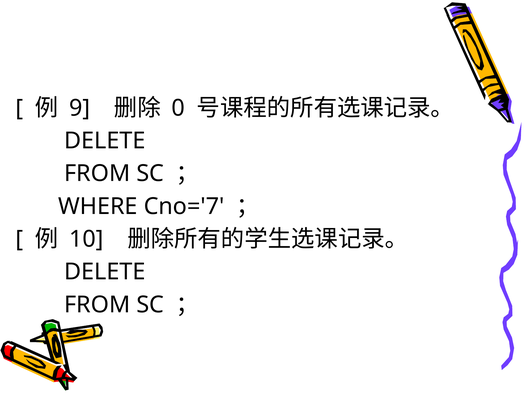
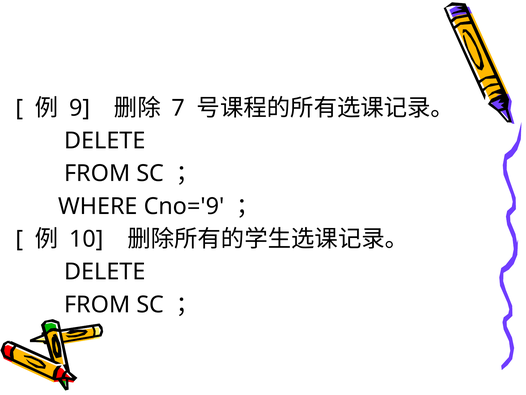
0: 0 -> 7 (178, 108)
Cno='7: Cno='7 -> Cno='9 (184, 206)
